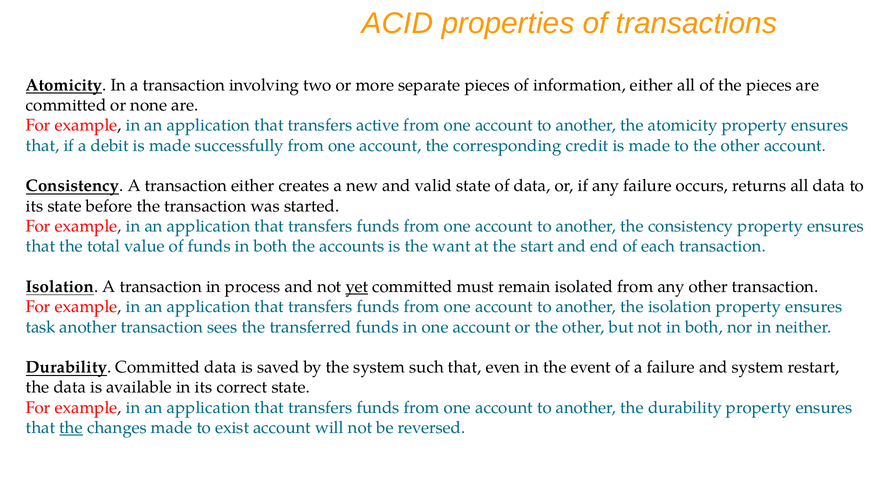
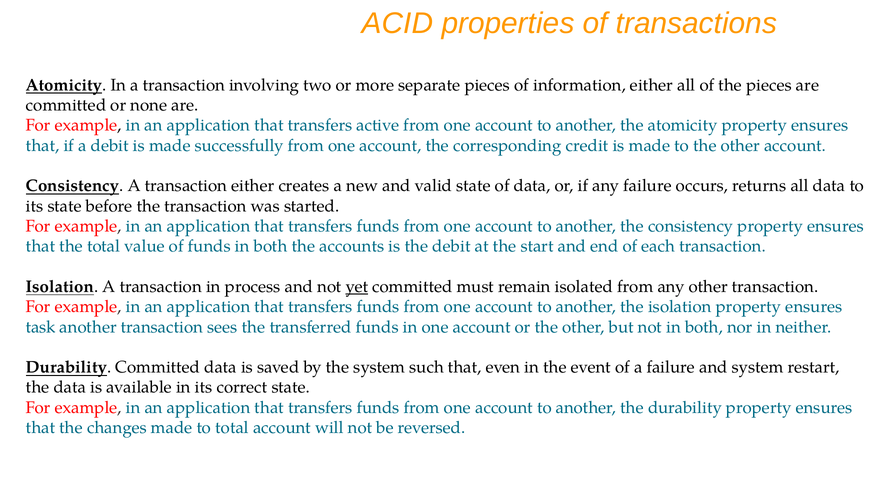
the want: want -> debit (451, 246)
the underline: present -> none (71, 428)
to exist: exist -> total (232, 428)
